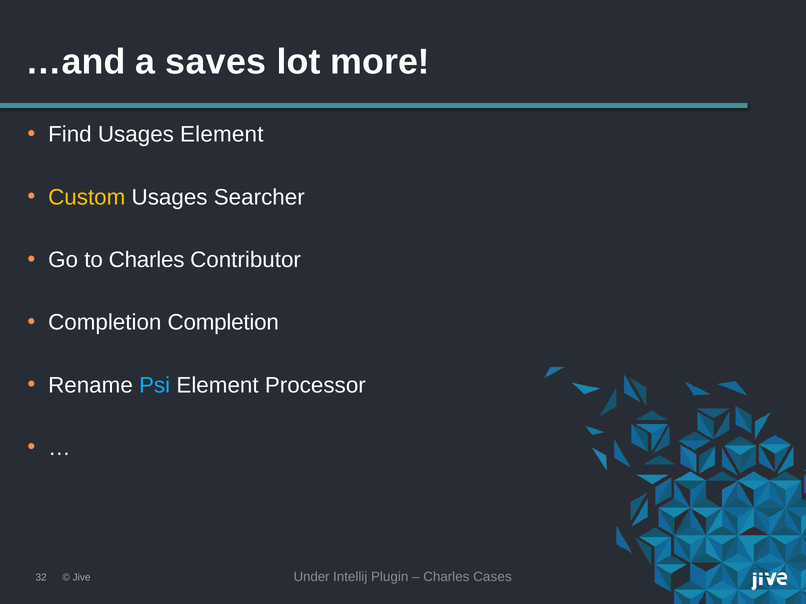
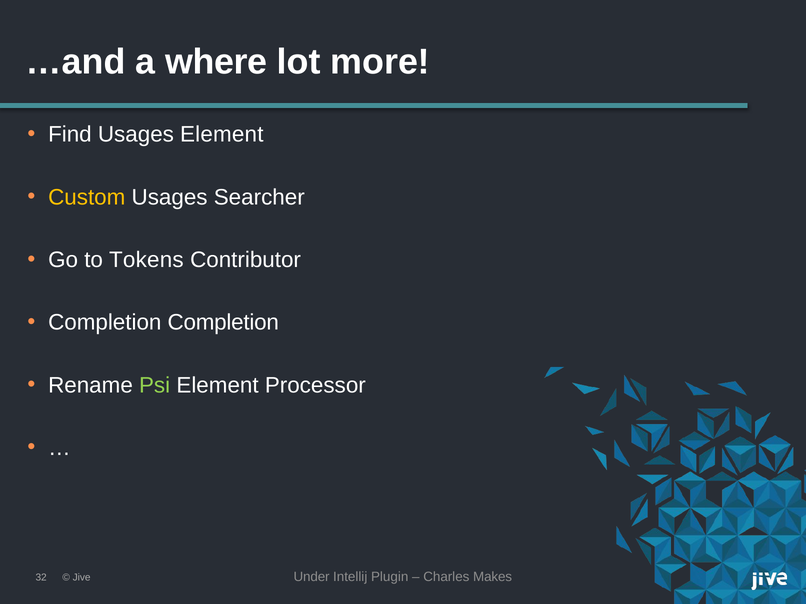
saves: saves -> where (216, 62)
to Charles: Charles -> Tokens (146, 260)
Psi colour: light blue -> light green (155, 386)
Cases: Cases -> Makes (493, 577)
